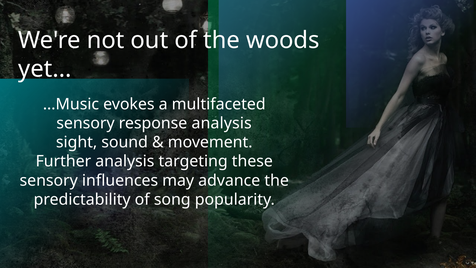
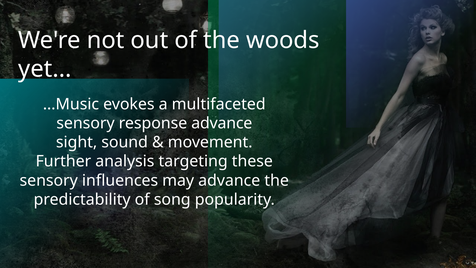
response analysis: analysis -> advance (222, 123)
